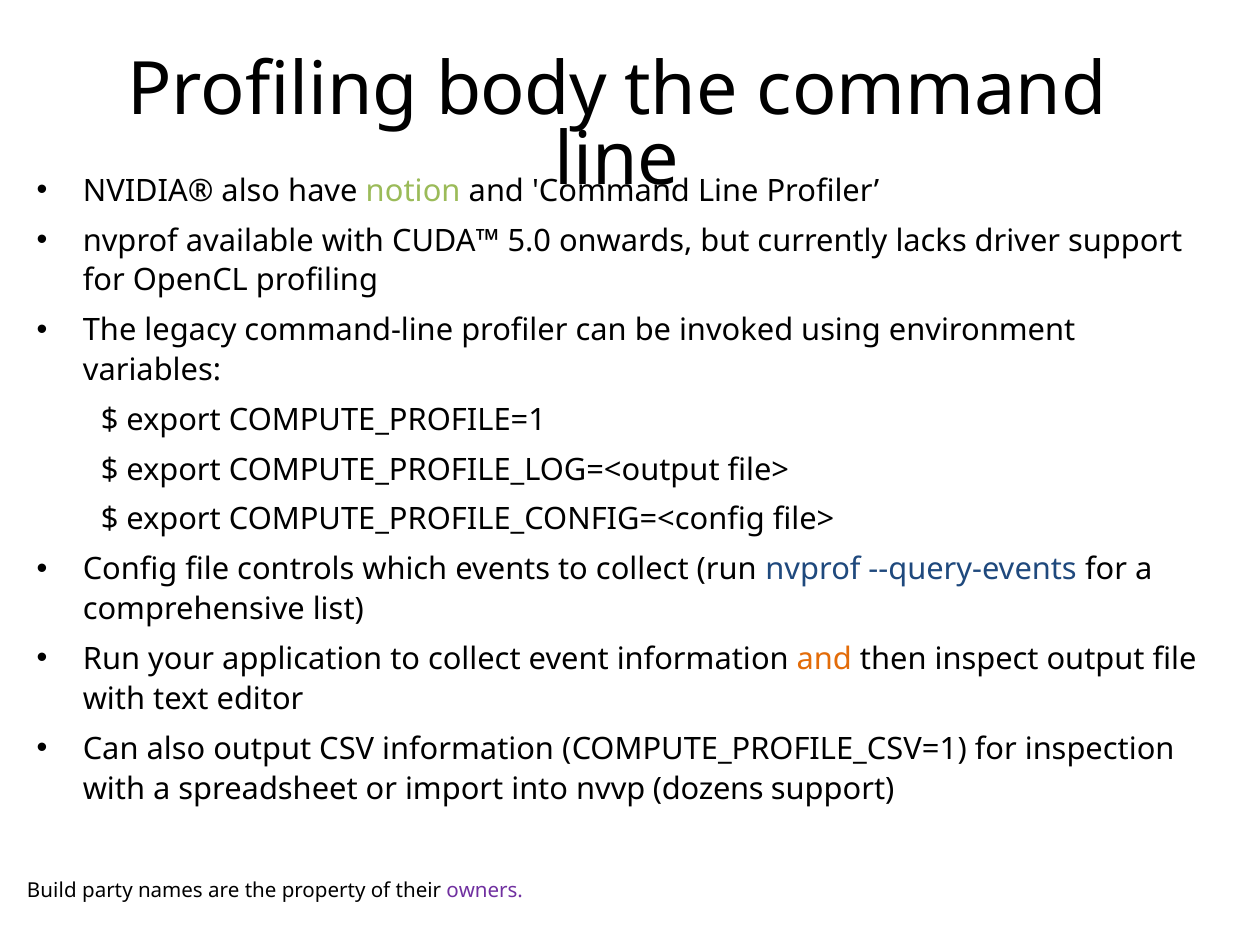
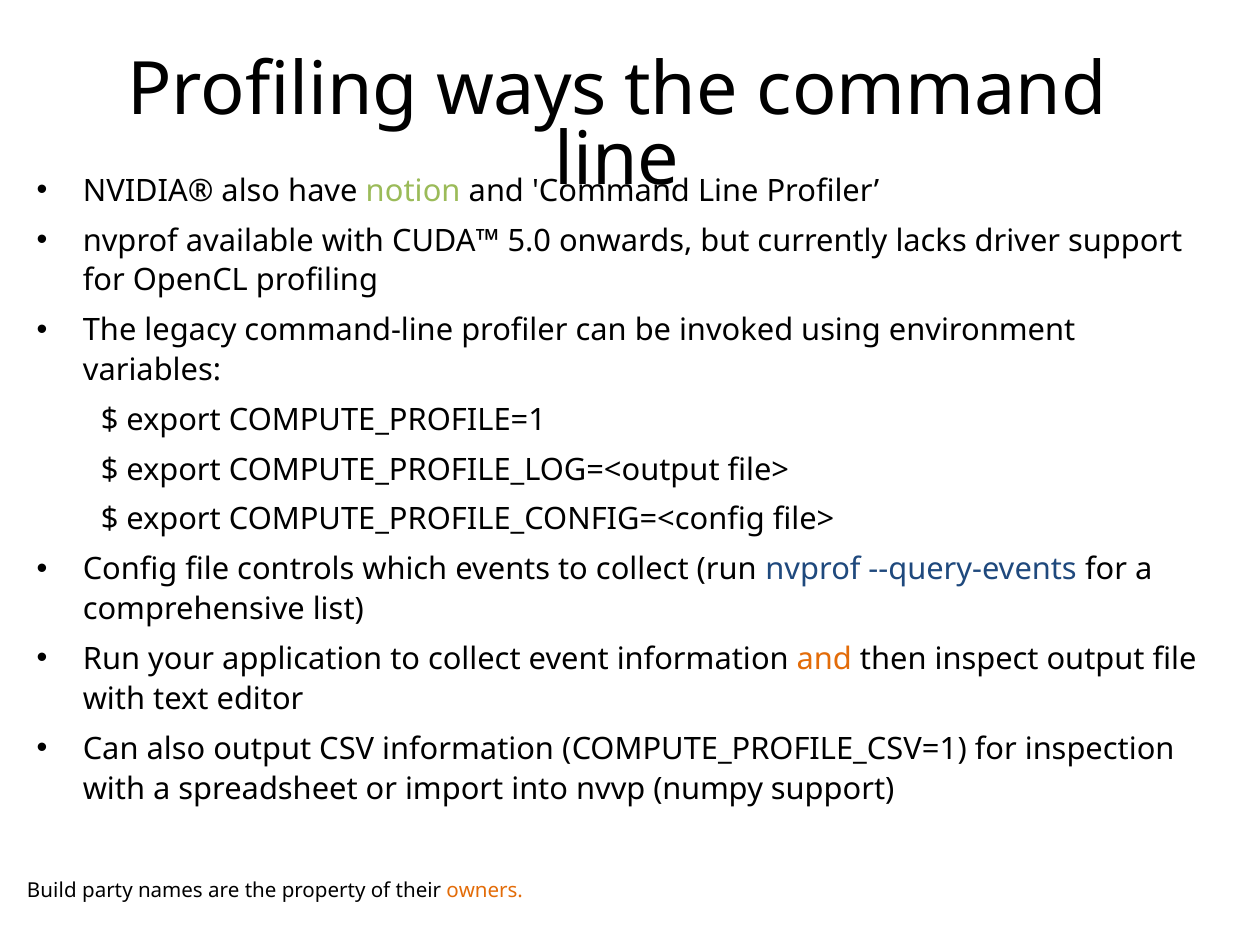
body: body -> ways (522, 90)
dozens: dozens -> numpy (708, 789)
owners colour: purple -> orange (485, 891)
